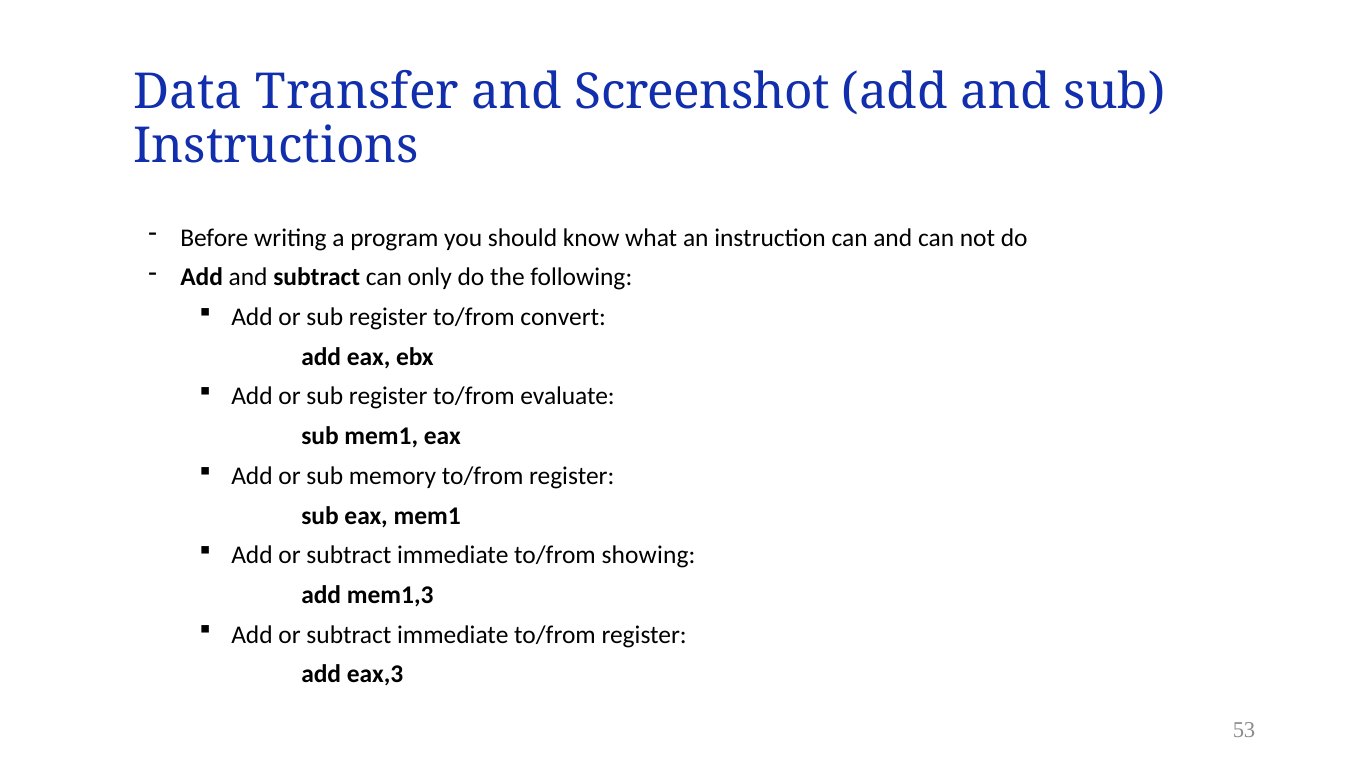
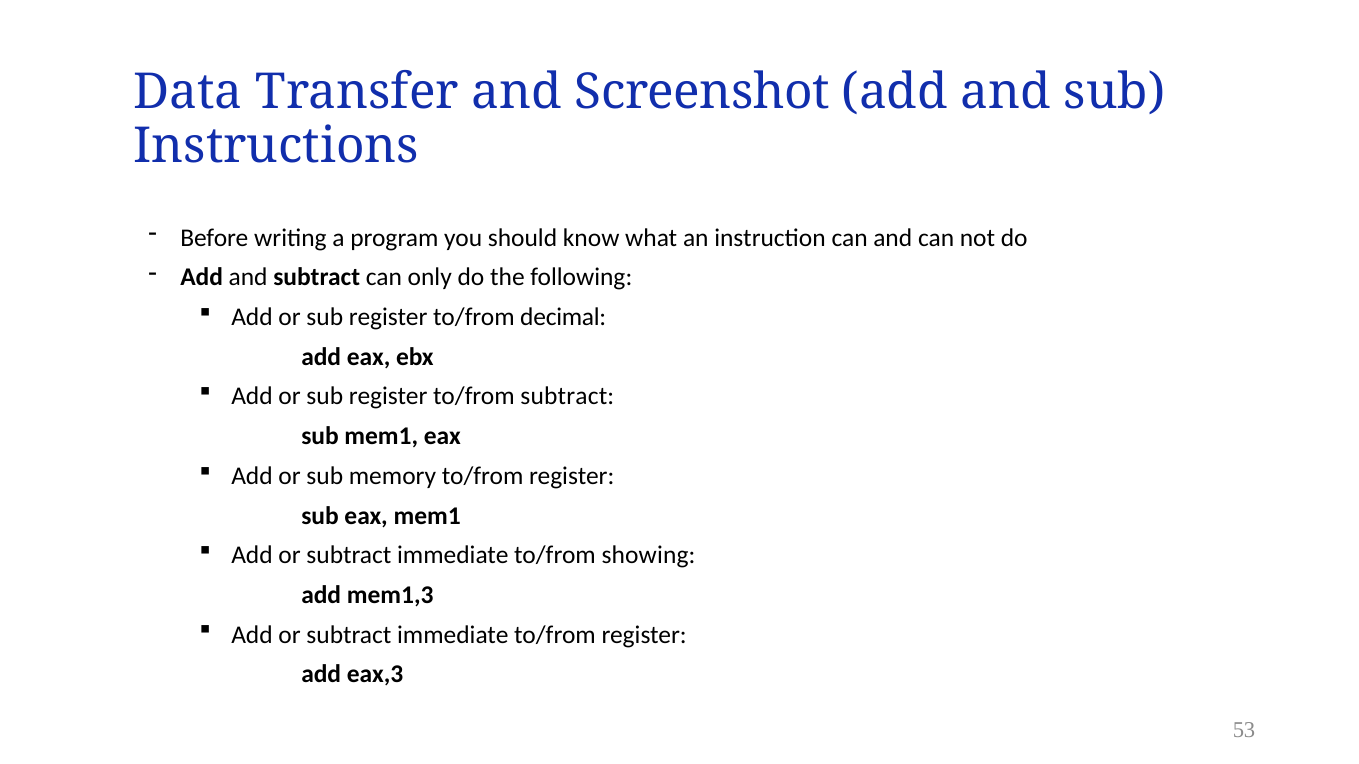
convert: convert -> decimal (563, 317)
to/from evaluate: evaluate -> subtract (567, 397)
